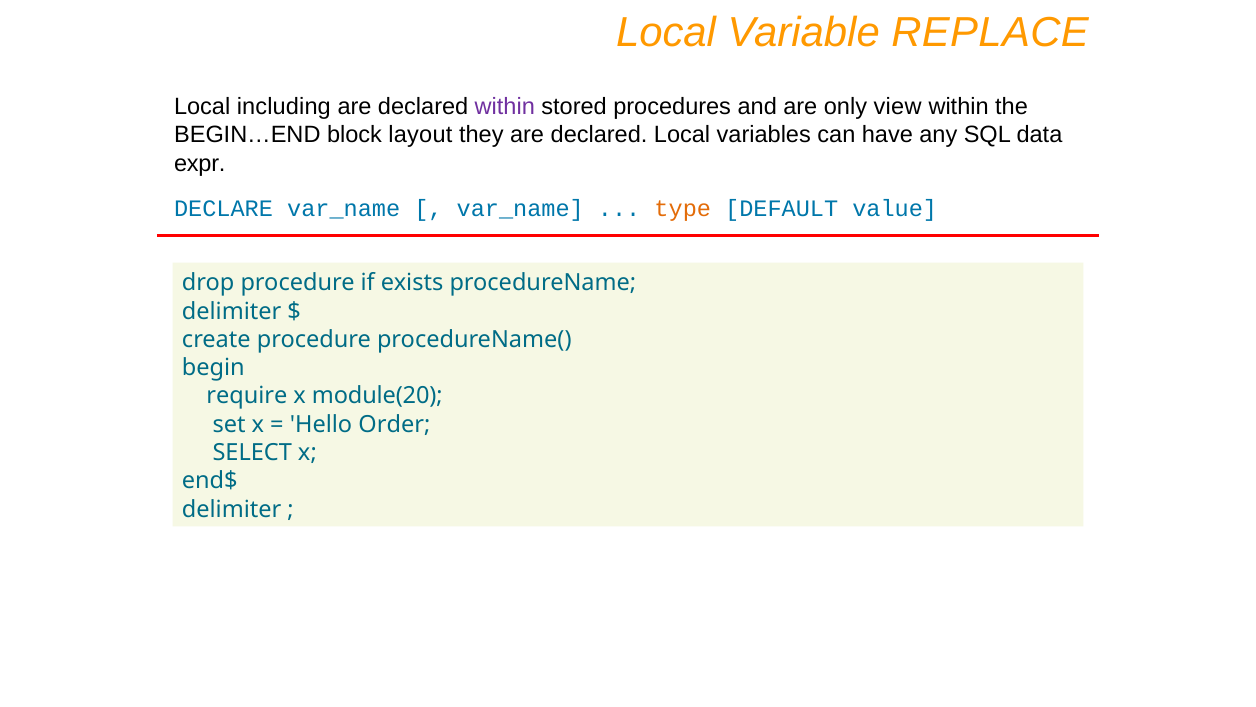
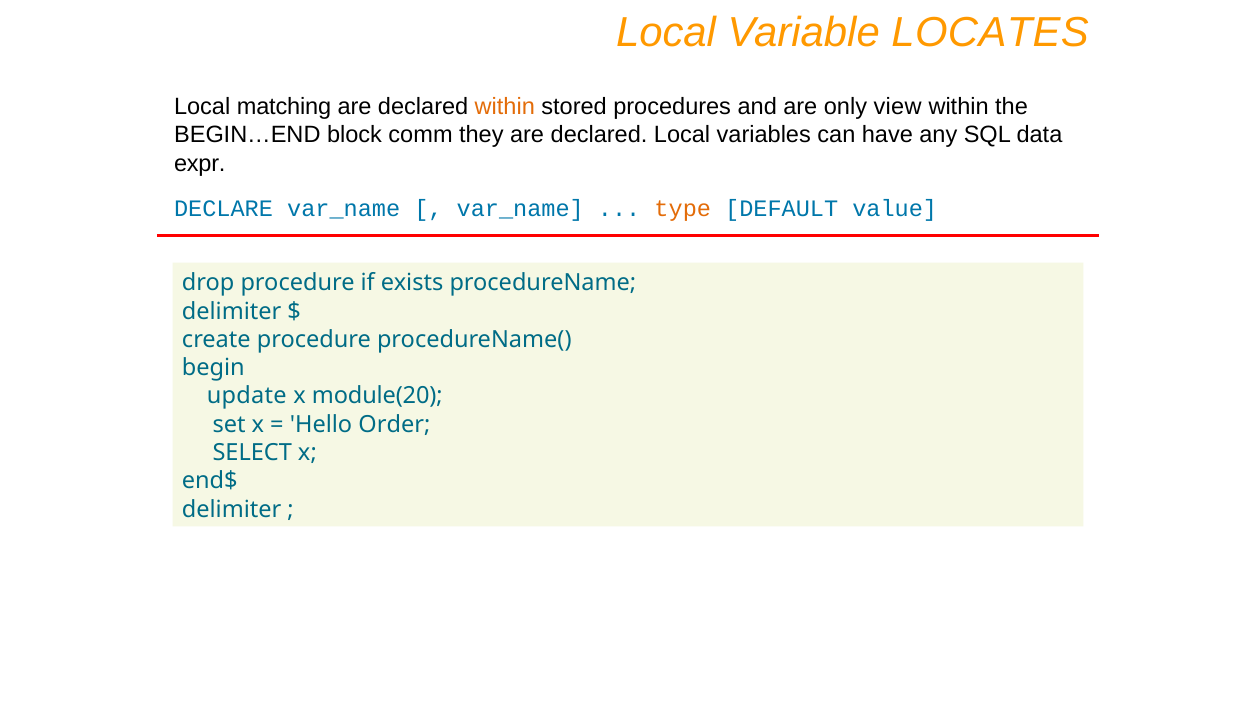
REPLACE: REPLACE -> LOCATES (990, 33)
including: including -> matching (284, 107)
within colour: purple -> orange (505, 107)
layout: layout -> comm (421, 135)
require: require -> update (247, 396)
